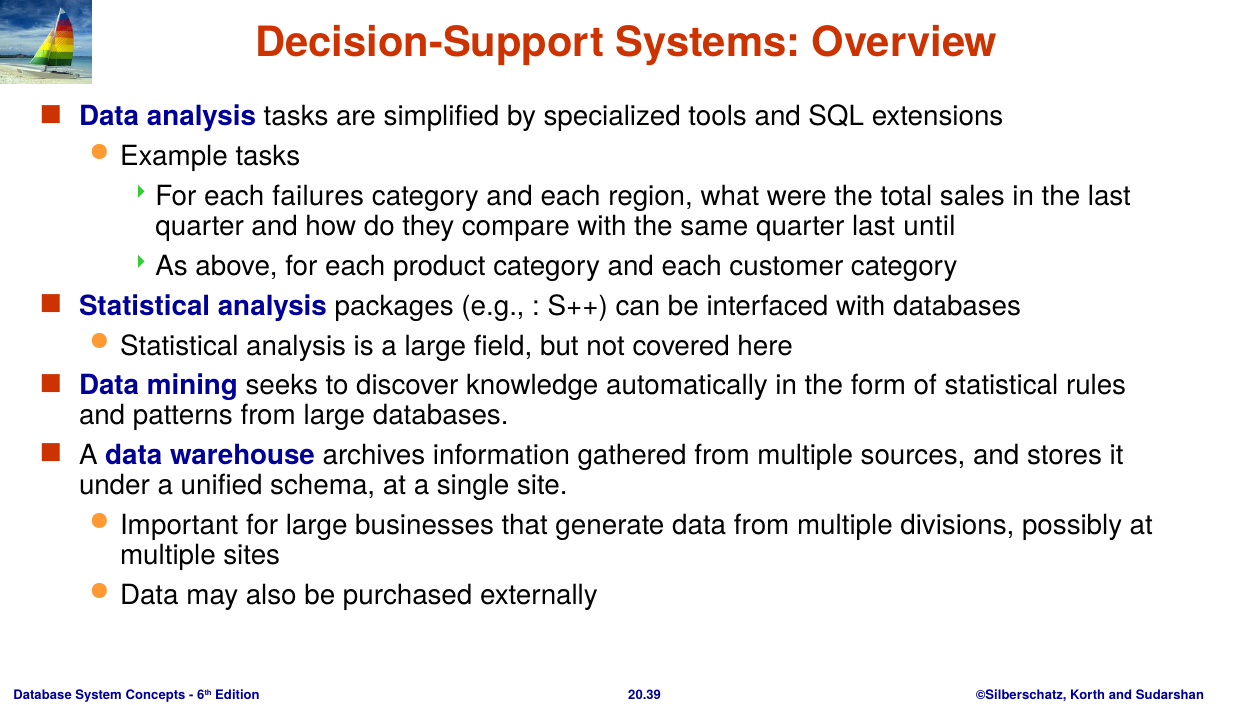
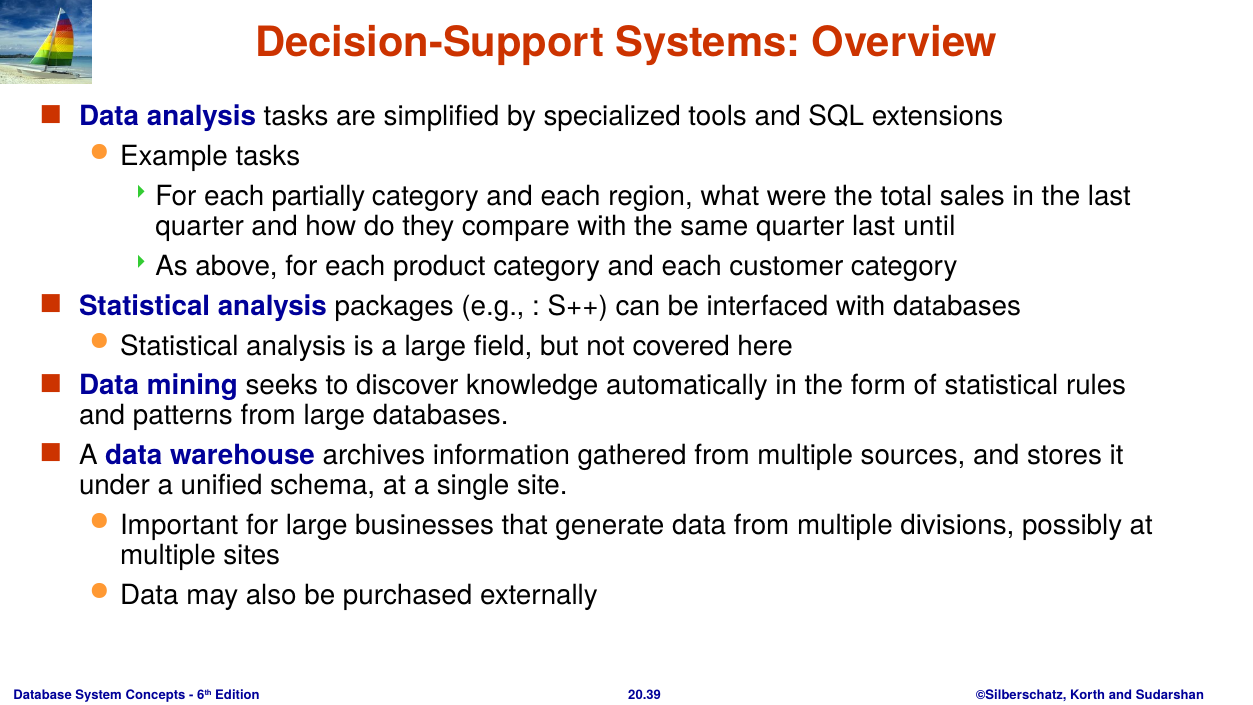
failures: failures -> partially (318, 196)
